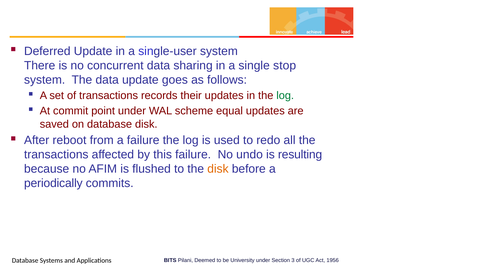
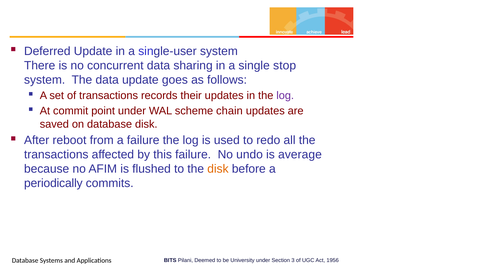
log colour: green -> purple (285, 96)
equal: equal -> chain (229, 111)
resulting: resulting -> average (300, 155)
